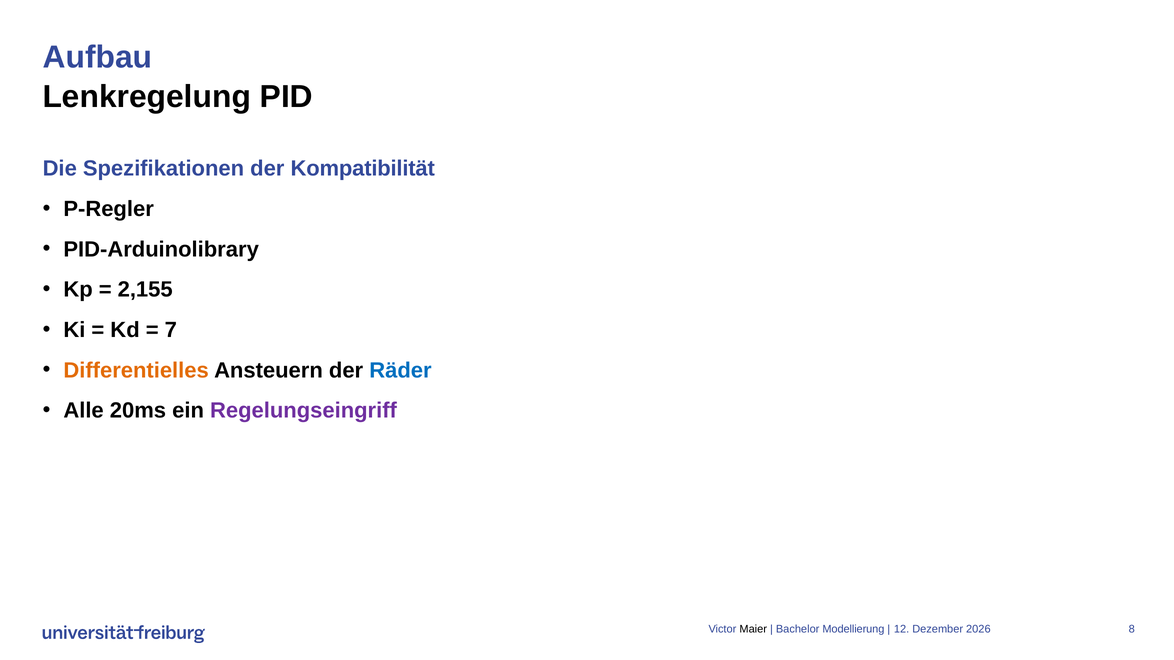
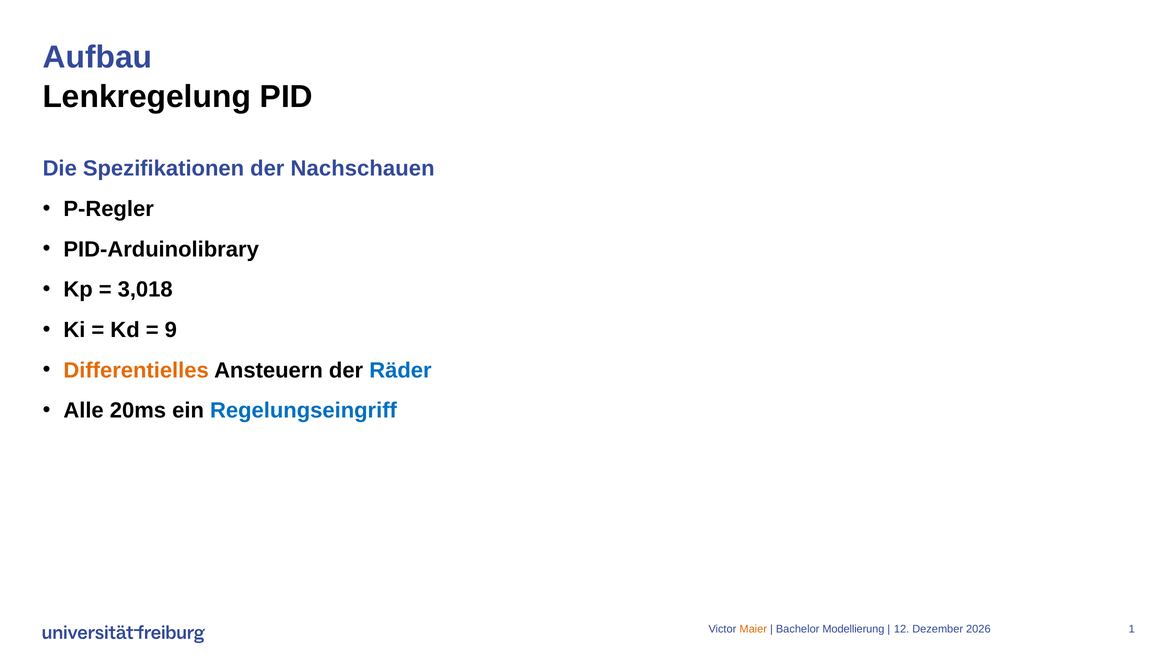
Kompatibilität: Kompatibilität -> Nachschauen (363, 169)
2,155: 2,155 -> 3,018 (145, 290)
7: 7 -> 9 (171, 330)
Regelungseingriff colour: purple -> blue (303, 411)
Maier colour: black -> orange (753, 630)
8: 8 -> 1 (1132, 630)
